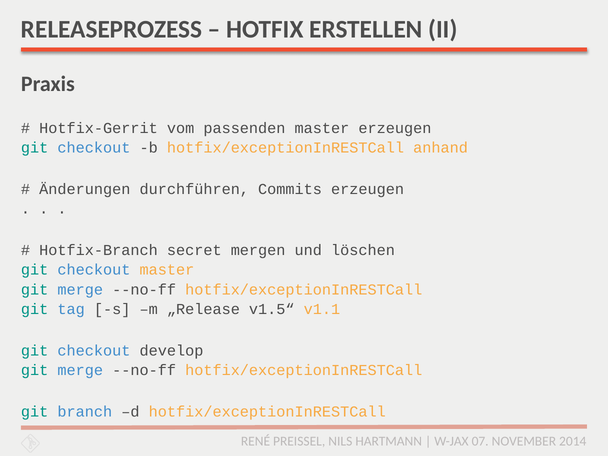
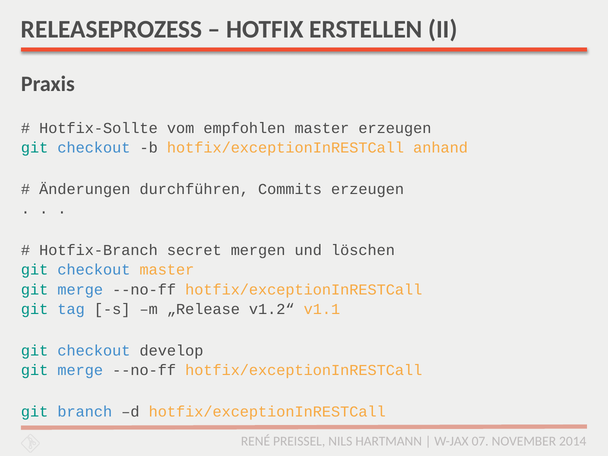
Hotfix-Gerrit: Hotfix-Gerrit -> Hotfix-Sollte (99, 128)
passenden: passenden -> empfohlen (244, 128)
v1.5“: v1.5“ -> v1.2“ (272, 309)
